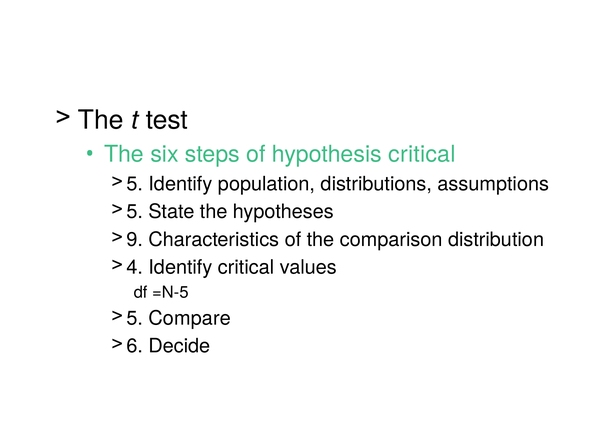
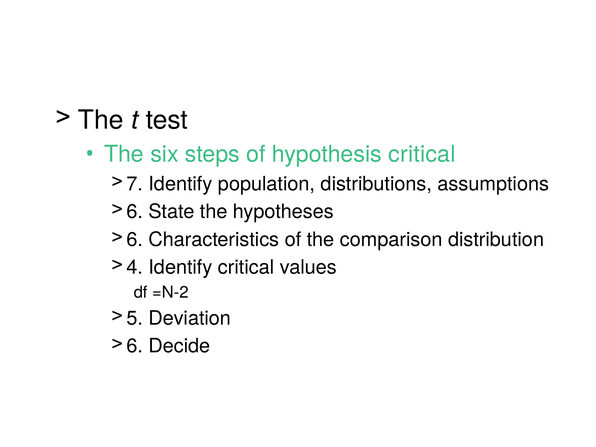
5: 5 -> 7 (135, 184)
5: 5 -> 6 (135, 212)
9: 9 -> 6 (135, 239)
=N-5: =N-5 -> =N-2 (170, 292)
Compare: Compare -> Deviation (190, 318)
